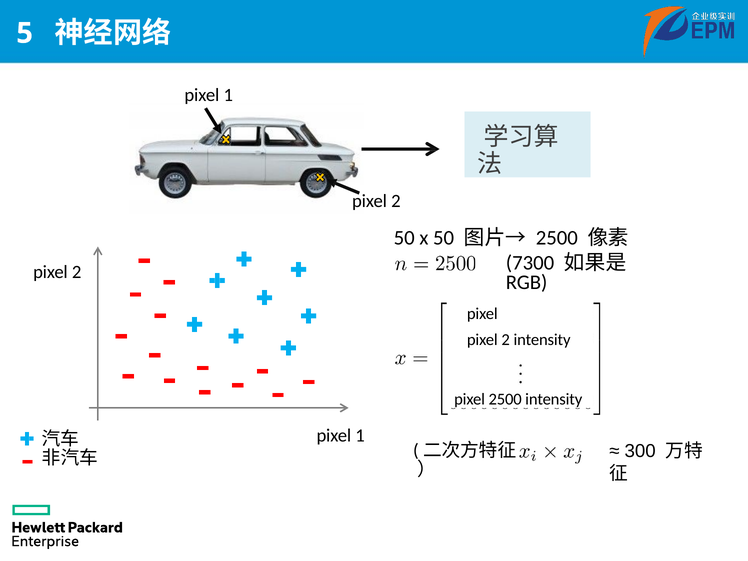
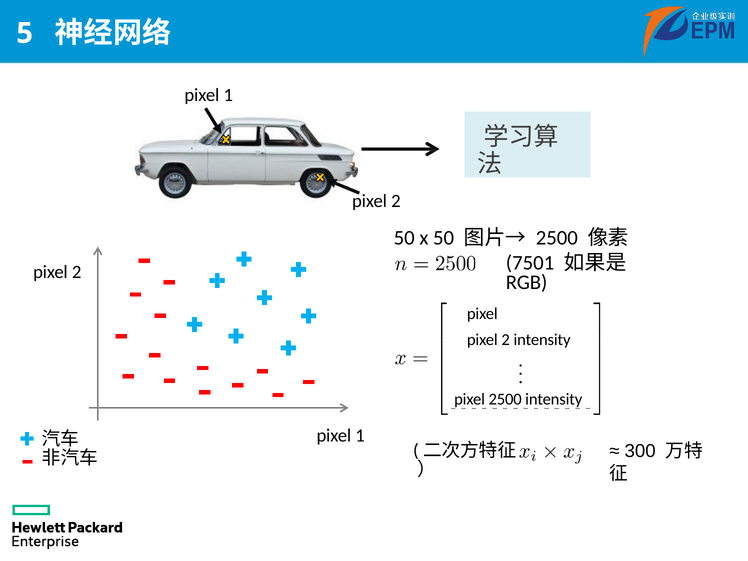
7300: 7300 -> 7501 (530, 263)
